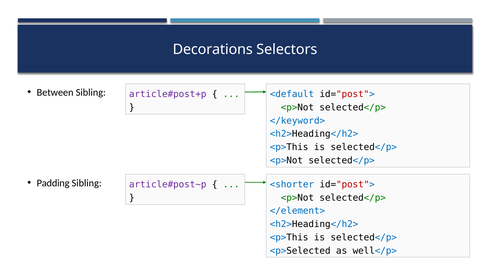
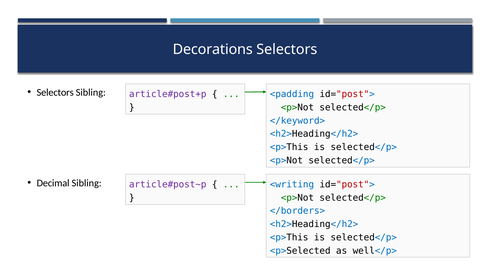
Between: Between -> Selectors (55, 92)
<default: <default -> <padding (292, 94)
Padding: Padding -> Decimal (53, 183)
<shorter: <shorter -> <writing (292, 184)
</element>: </element> -> </borders> (297, 211)
